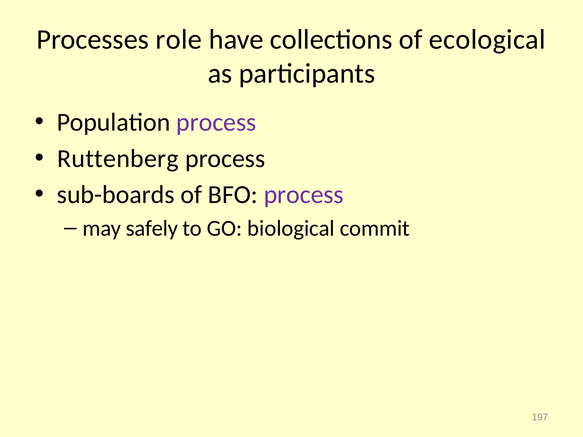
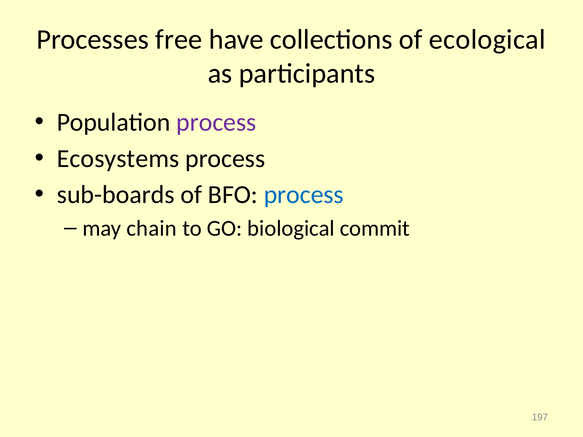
role: role -> free (179, 39)
Ruttenberg: Ruttenberg -> Ecosystems (118, 159)
process colour: purple -> blue (304, 195)
safely: safely -> chain (152, 228)
